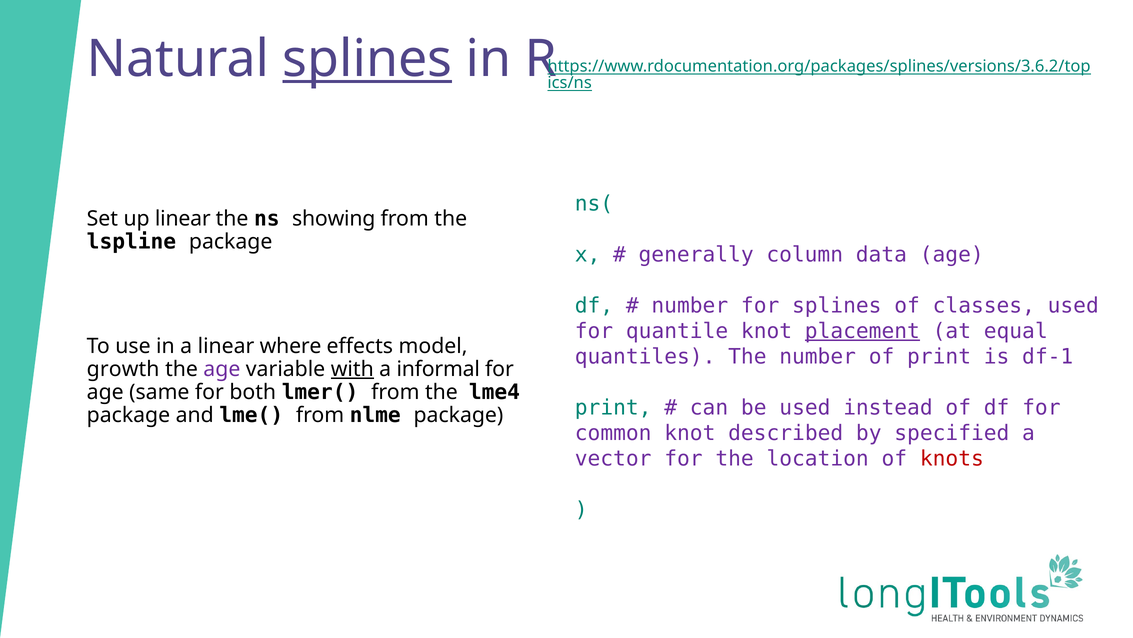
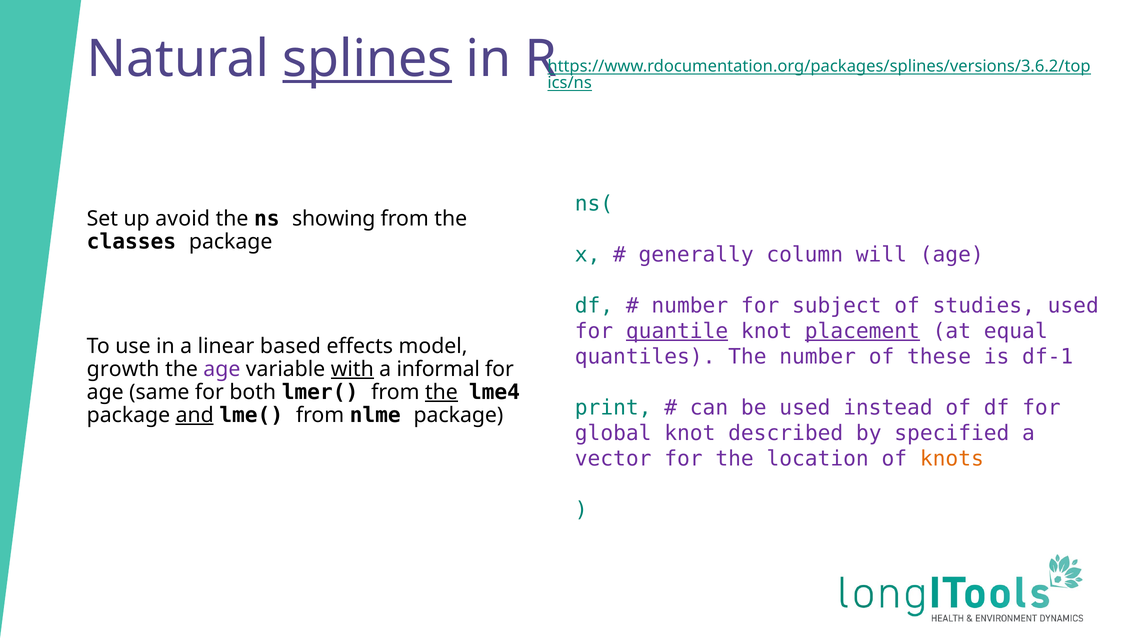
up linear: linear -> avoid (183, 219)
lspline: lspline -> classes (131, 242)
data: data -> will (881, 254)
for splines: splines -> subject (837, 305)
classes: classes -> studies (984, 305)
quantile underline: none -> present (677, 331)
where: where -> based (290, 346)
of print: print -> these (939, 356)
the underline: none -> present (441, 392)
and underline: none -> present (195, 415)
common: common -> global (613, 433)
knots colour: red -> orange (952, 458)
